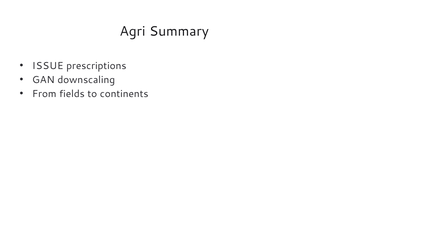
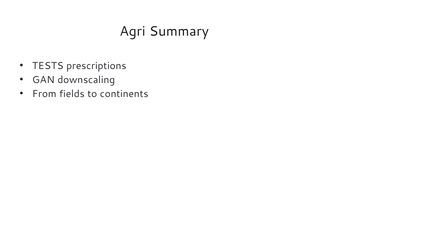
ISSUE: ISSUE -> TESTS (48, 66)
